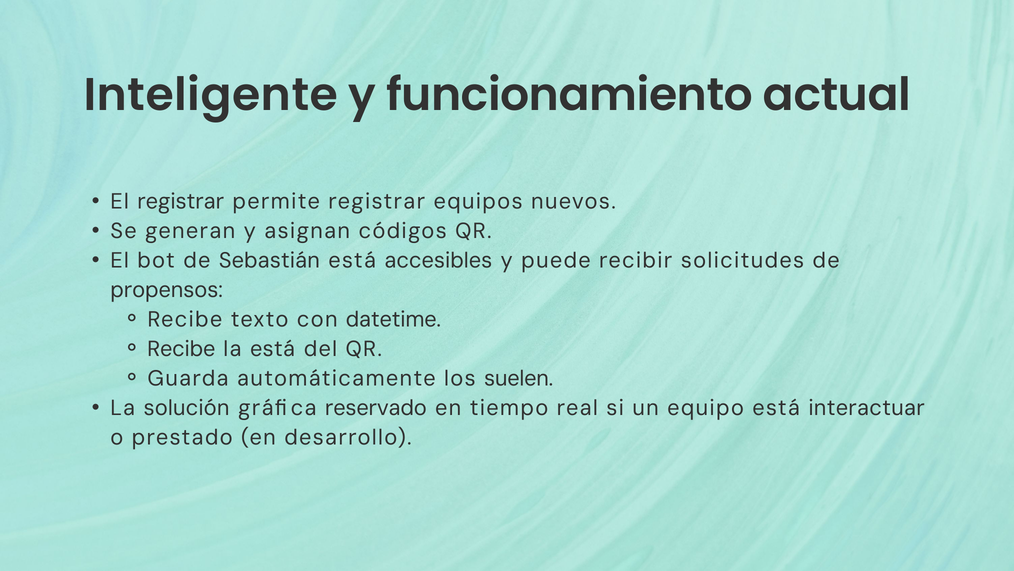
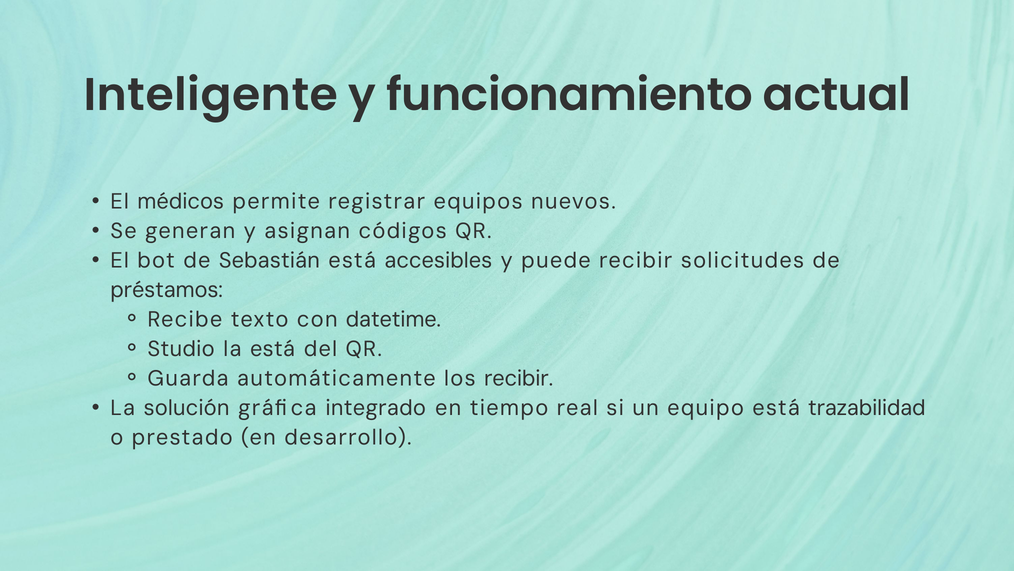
El registrar: registrar -> médicos (181, 201)
propensos: propensos -> préstamos (167, 290)
Recibe: Recibe -> Studio (181, 349)
los suelen: suelen -> recibir (519, 378)
reservado: reservado -> integrado (376, 408)
interactuar: interactuar -> trazabilidad (867, 408)
